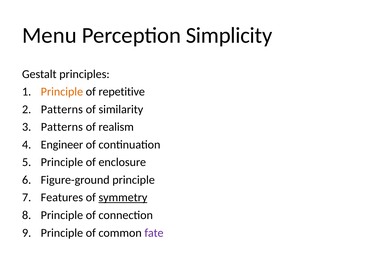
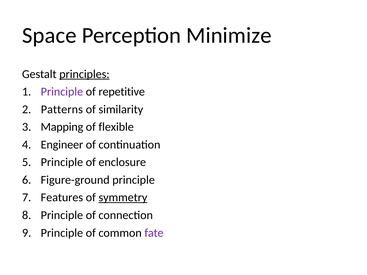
Menu: Menu -> Space (49, 36)
Simplicity: Simplicity -> Minimize (229, 36)
principles underline: none -> present (84, 74)
Principle colour: orange -> purple (62, 92)
Patterns: Patterns -> Mapping (62, 127)
realism: realism -> flexible (116, 127)
